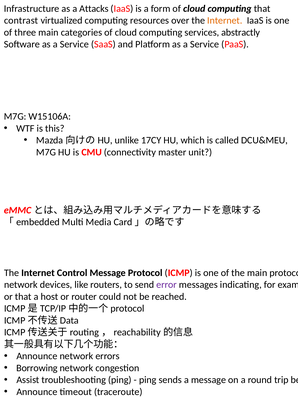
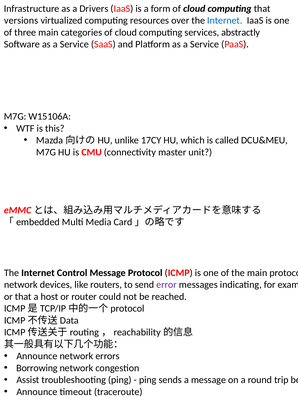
Attacks: Attacks -> Drivers (94, 9)
contrast: contrast -> versions (21, 21)
Internet colour: orange -> blue (225, 21)
